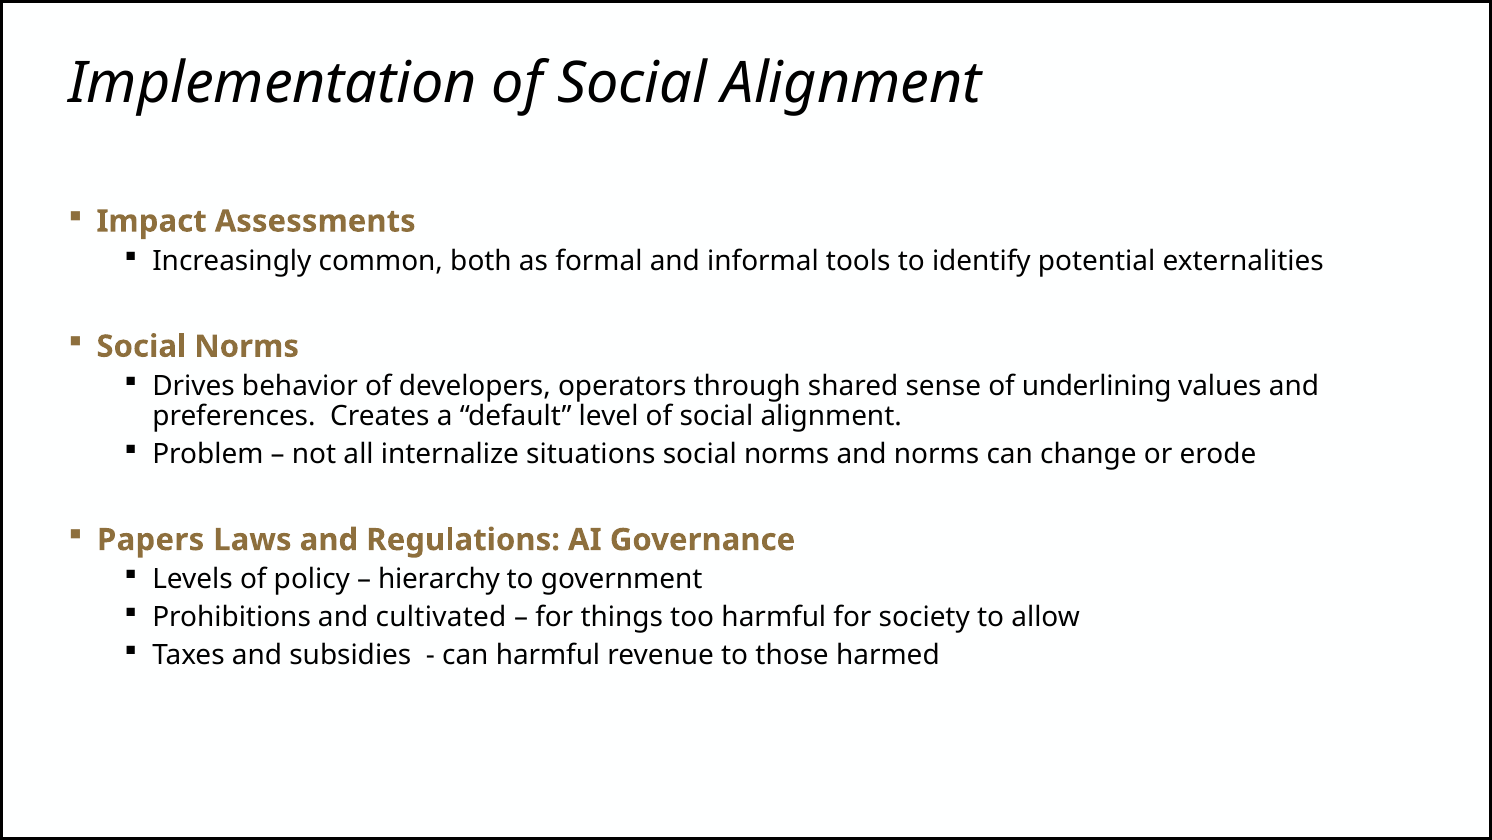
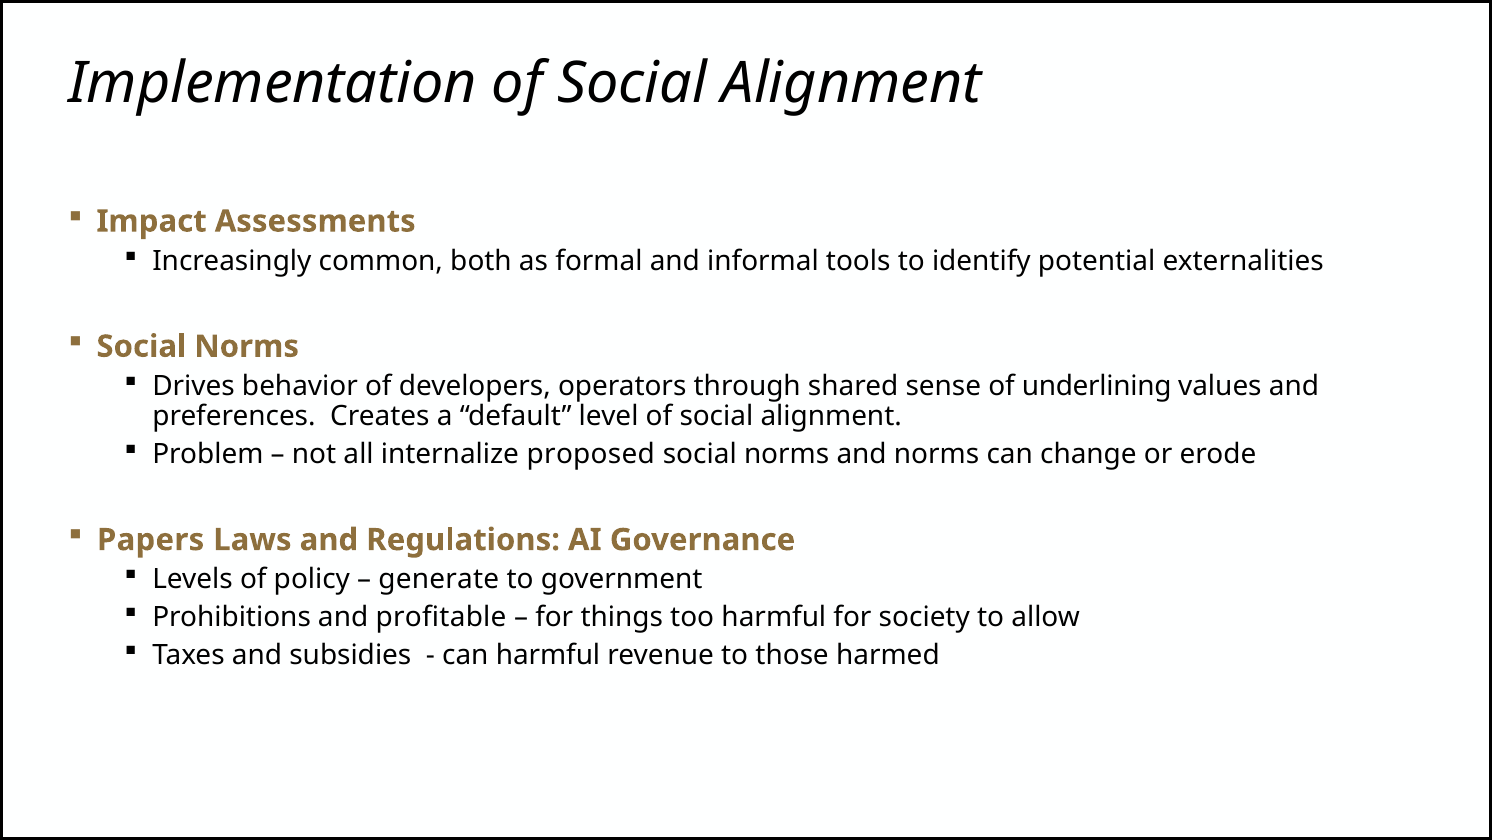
situations: situations -> proposed (591, 454)
hierarchy: hierarchy -> generate (439, 579)
cultivated: cultivated -> profitable (441, 617)
